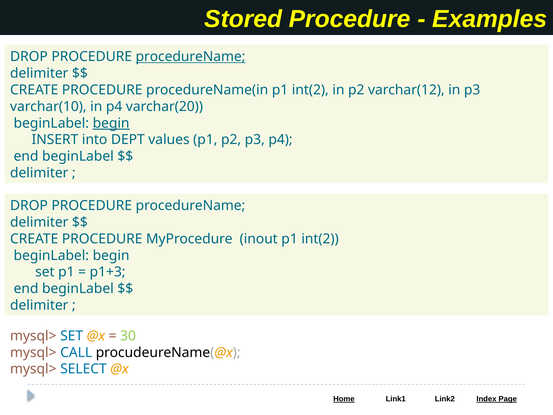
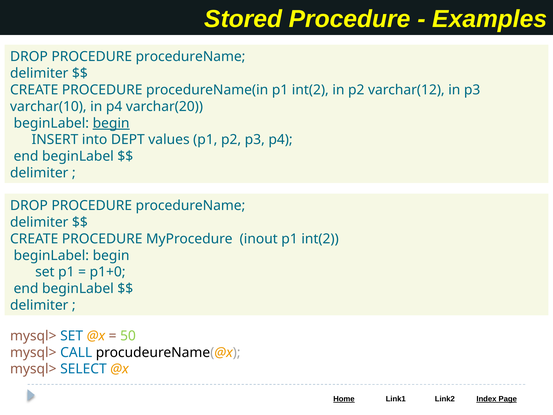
procedureName underline: present -> none (191, 57)
p1+3: p1+3 -> p1+0 (108, 272)
30: 30 -> 50 (128, 336)
